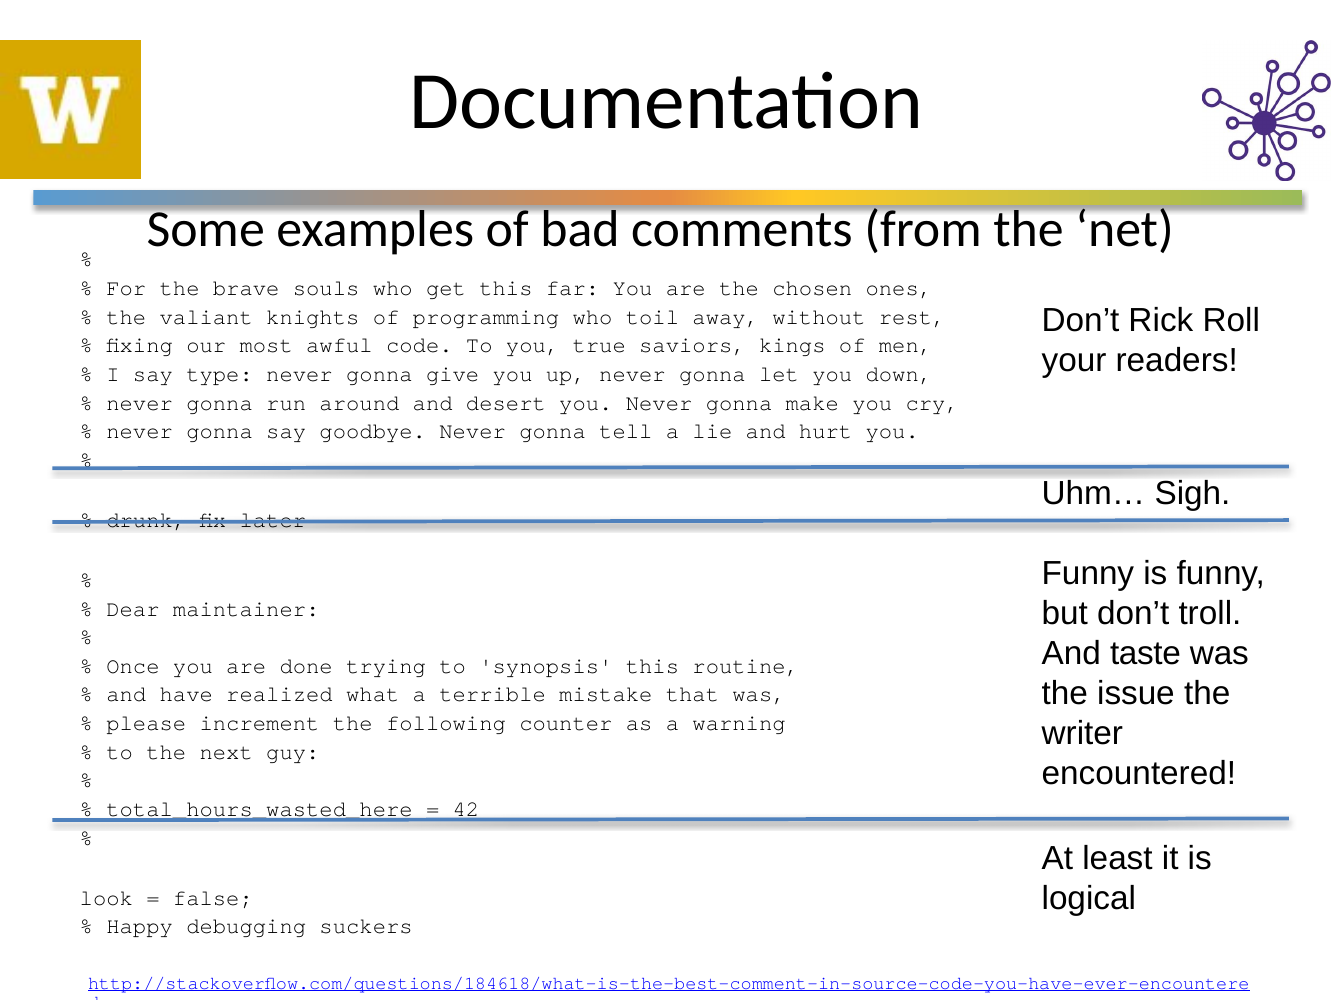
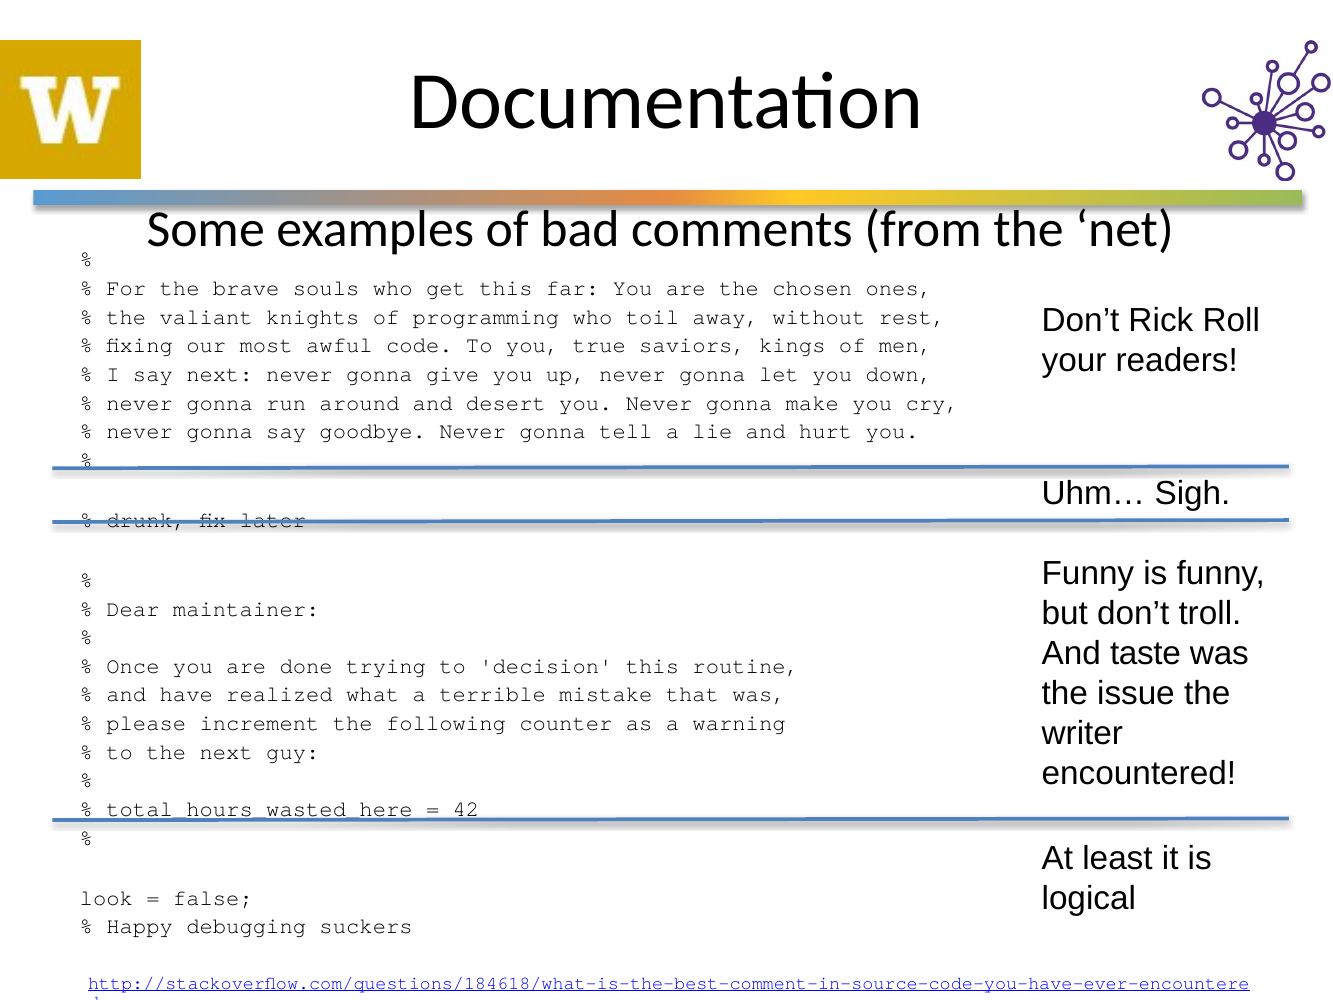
say type: type -> next (220, 374)
synopsis: synopsis -> decision (546, 666)
